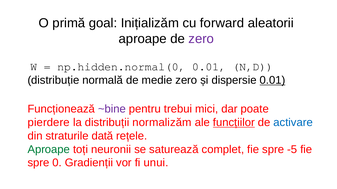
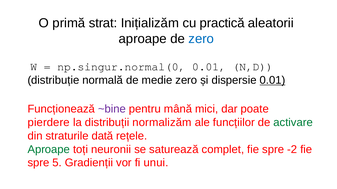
goal: goal -> strat (103, 23)
forward: forward -> practică (222, 23)
zero colour: purple -> blue (201, 39)
np.hidden.normal(0: np.hidden.normal(0 -> np.singur.normal(0 (121, 67)
trebui: trebui -> mână (178, 109)
funcțiilor underline: present -> none (234, 123)
activare colour: blue -> green (293, 123)
-5: -5 -> -2 (292, 150)
0: 0 -> 5 (57, 163)
